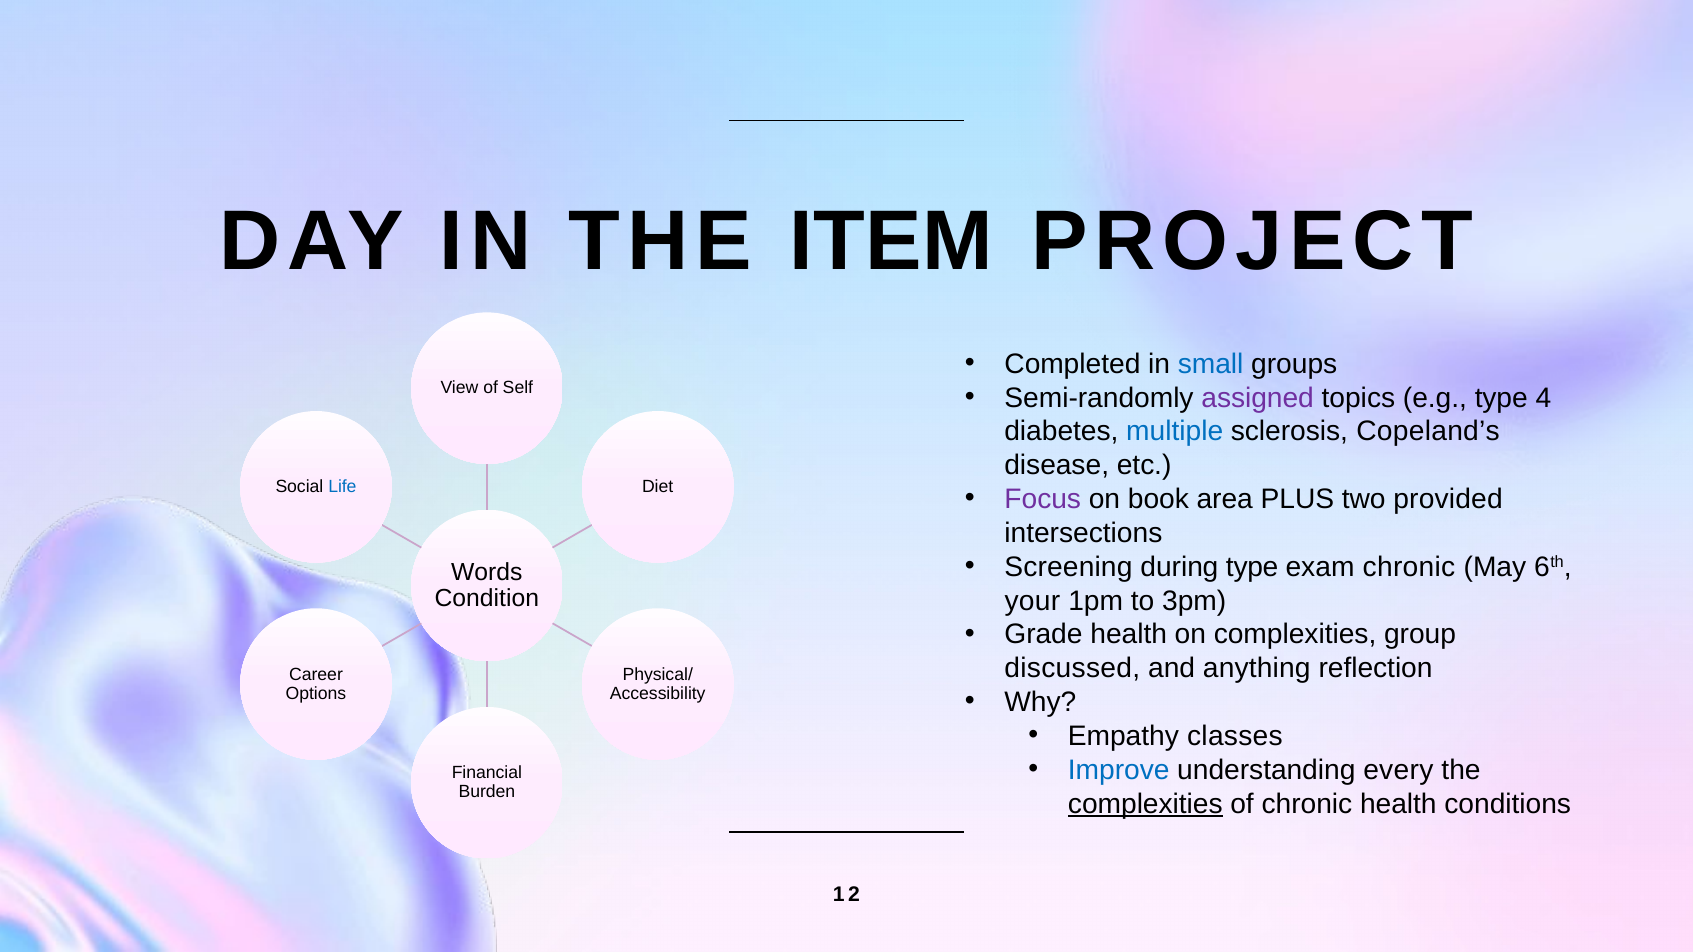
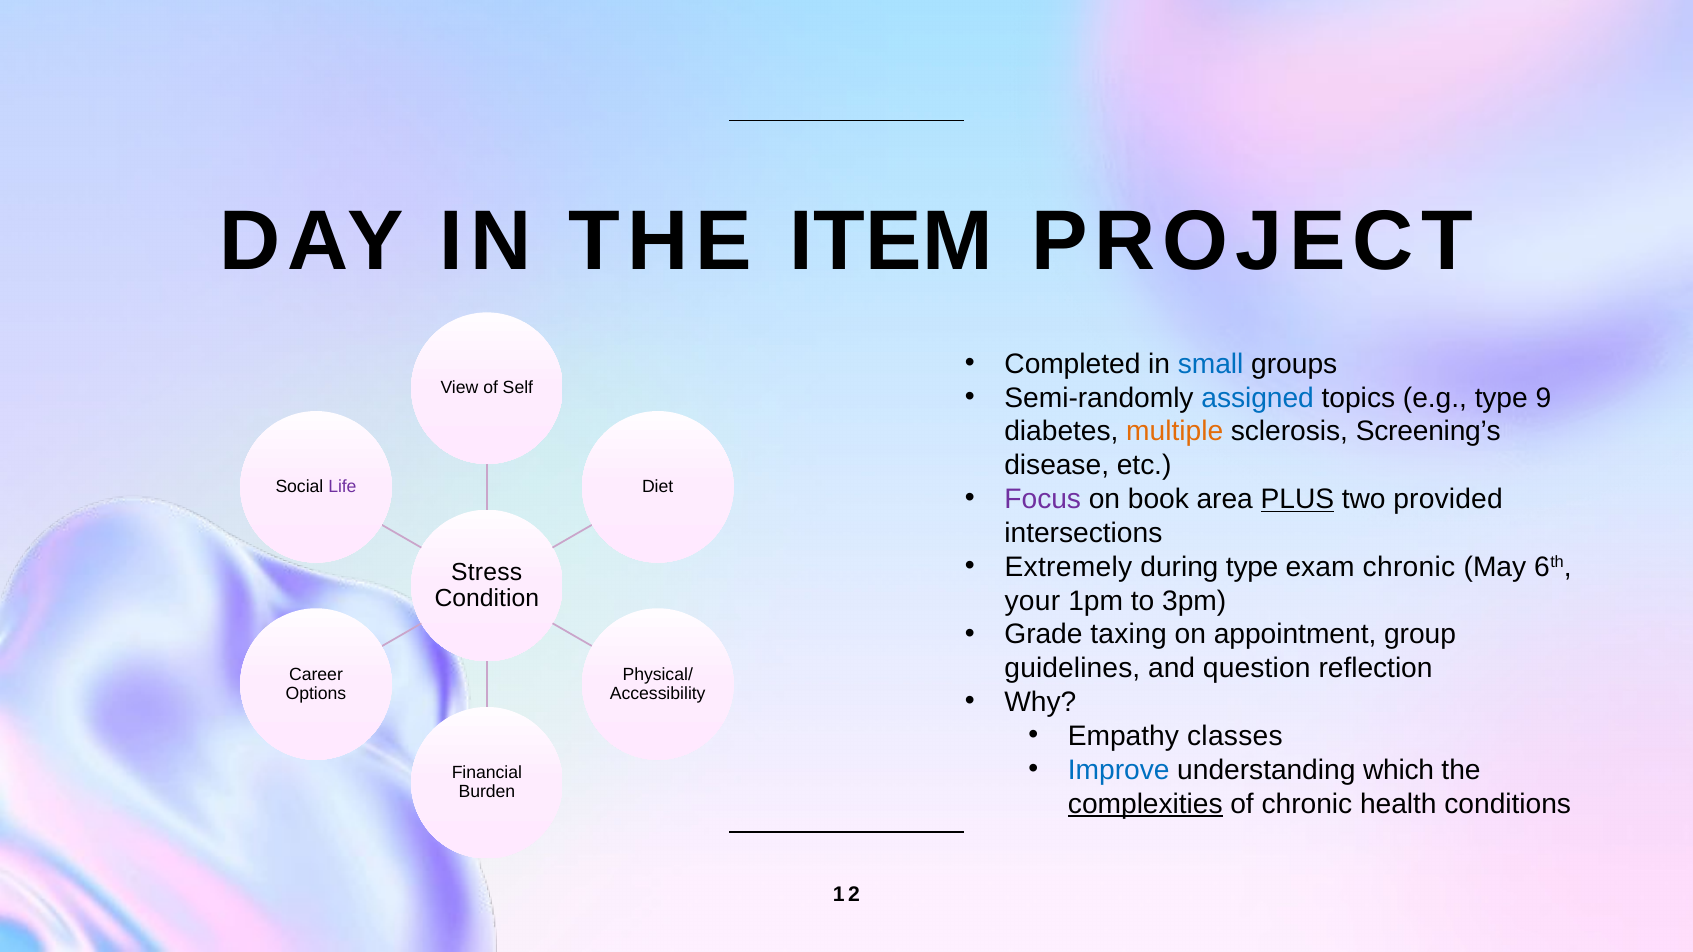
assigned colour: purple -> blue (1258, 398)
4: 4 -> 9 (1543, 398)
multiple colour: blue -> orange (1175, 432)
Copeland’s: Copeland’s -> Screening’s (1428, 432)
Life colour: blue -> purple (342, 487)
PLUS underline: none -> present (1297, 499)
Screening: Screening -> Extremely (1068, 567)
Words: Words -> Stress (487, 572)
Grade health: health -> taxing (1129, 635)
on complexities: complexities -> appointment (1295, 635)
discussed: discussed -> guidelines (1072, 669)
anything: anything -> question (1257, 669)
every: every -> which (1399, 770)
